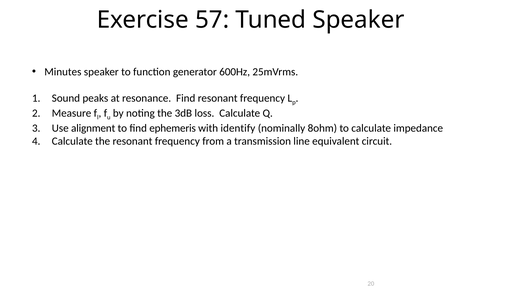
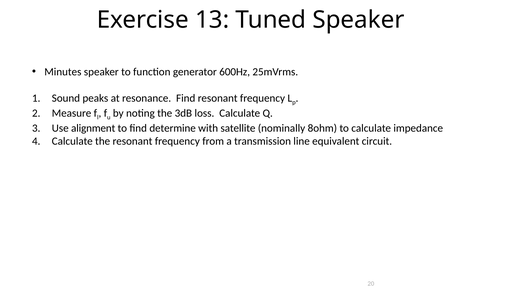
57: 57 -> 13 (212, 20)
ephemeris: ephemeris -> determine (173, 128)
identify: identify -> satellite (238, 128)
